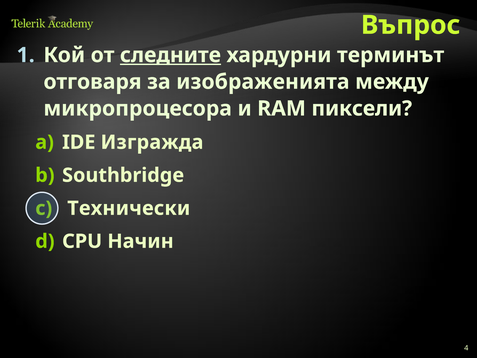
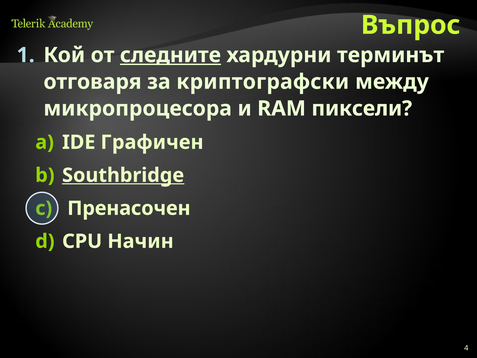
изображенията: изображенията -> криптографски (263, 82)
Изгражда: Изгражда -> Графичен (152, 142)
Southbridge underline: none -> present (123, 175)
Технически: Технически -> Пренасочен (129, 208)
